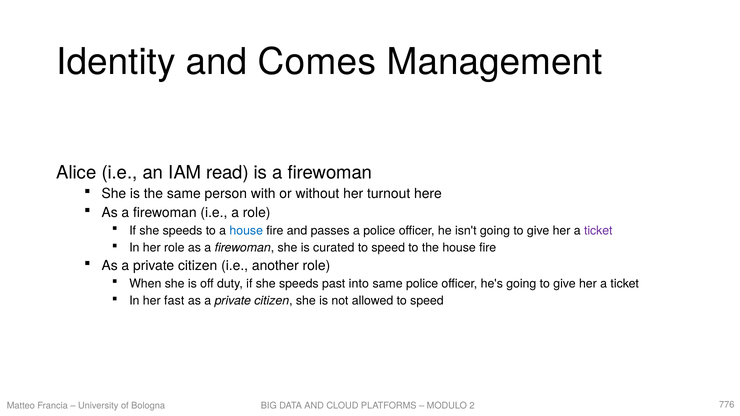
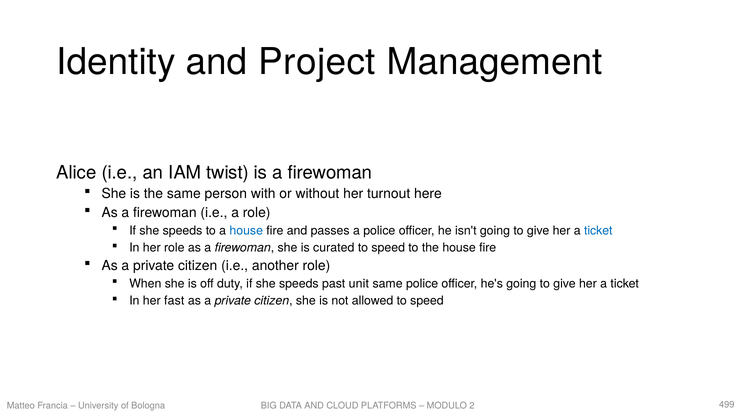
Comes: Comes -> Project (317, 62)
read: read -> twist (228, 173)
ticket colour: purple -> blue (598, 231)
into: into -> unit (359, 284)
776: 776 -> 499 (727, 405)
